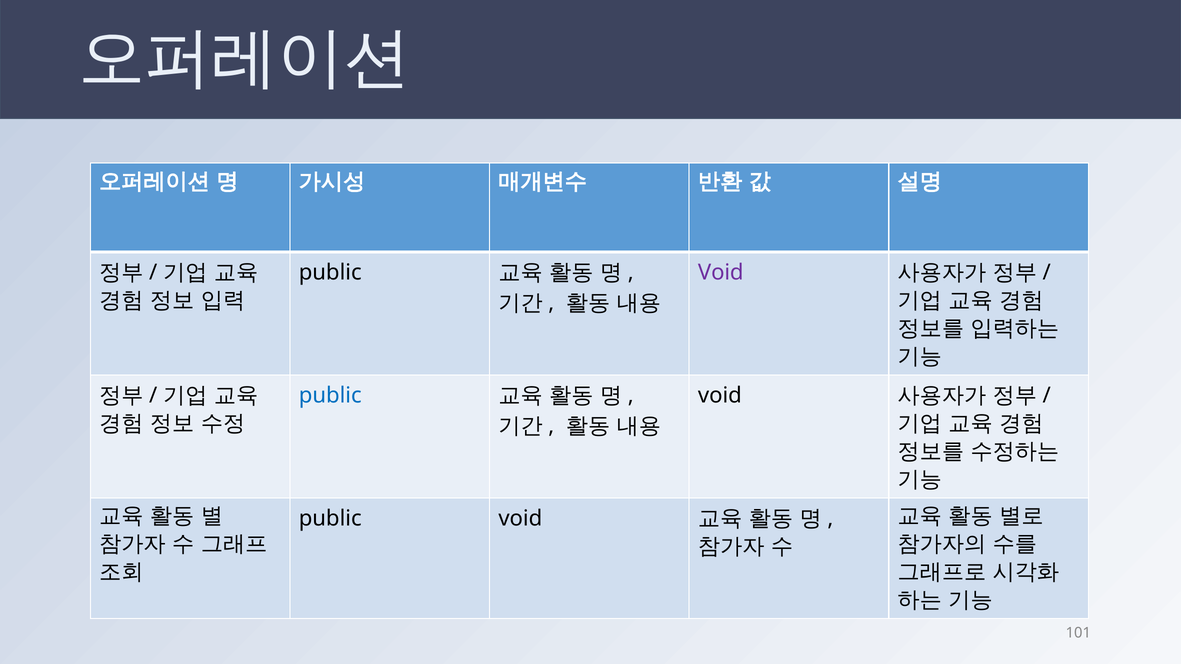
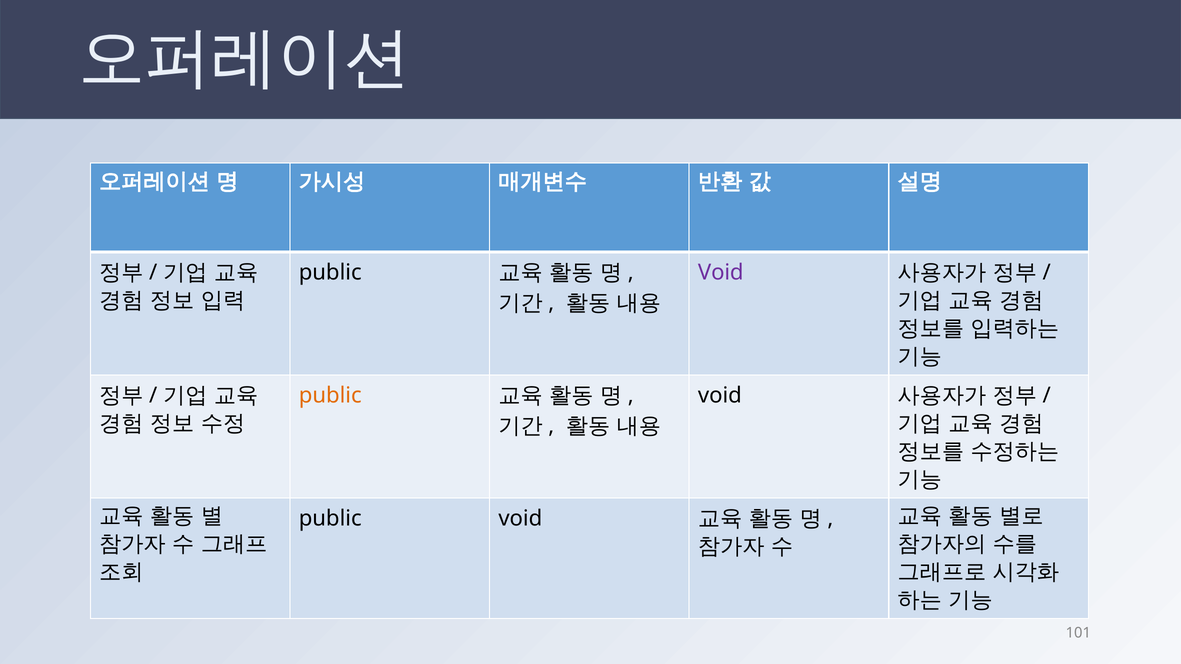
public colour: blue -> orange (330, 396)
